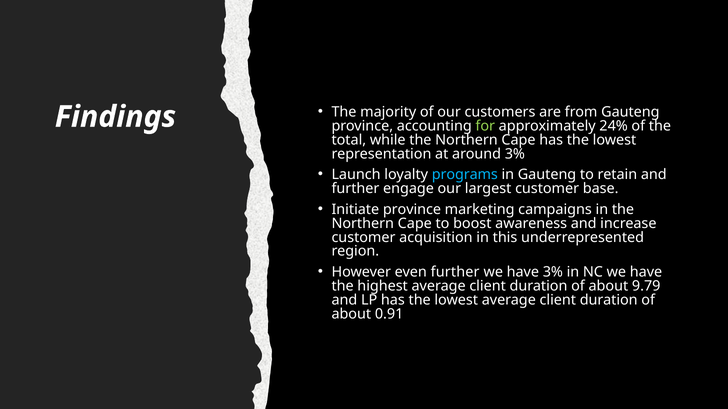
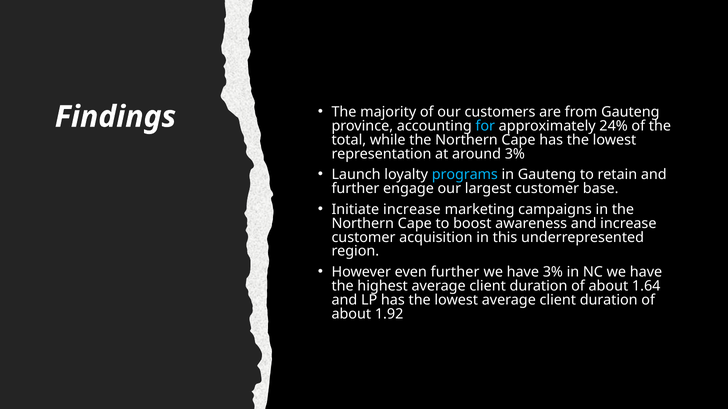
for colour: light green -> light blue (485, 126)
Initiate province: province -> increase (412, 210)
9.79: 9.79 -> 1.64 (646, 286)
0.91: 0.91 -> 1.92 (389, 314)
